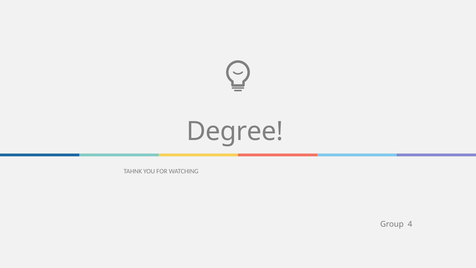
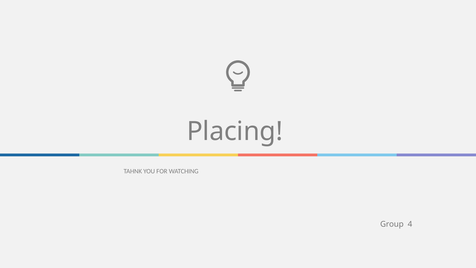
Degree: Degree -> Placing (235, 131)
